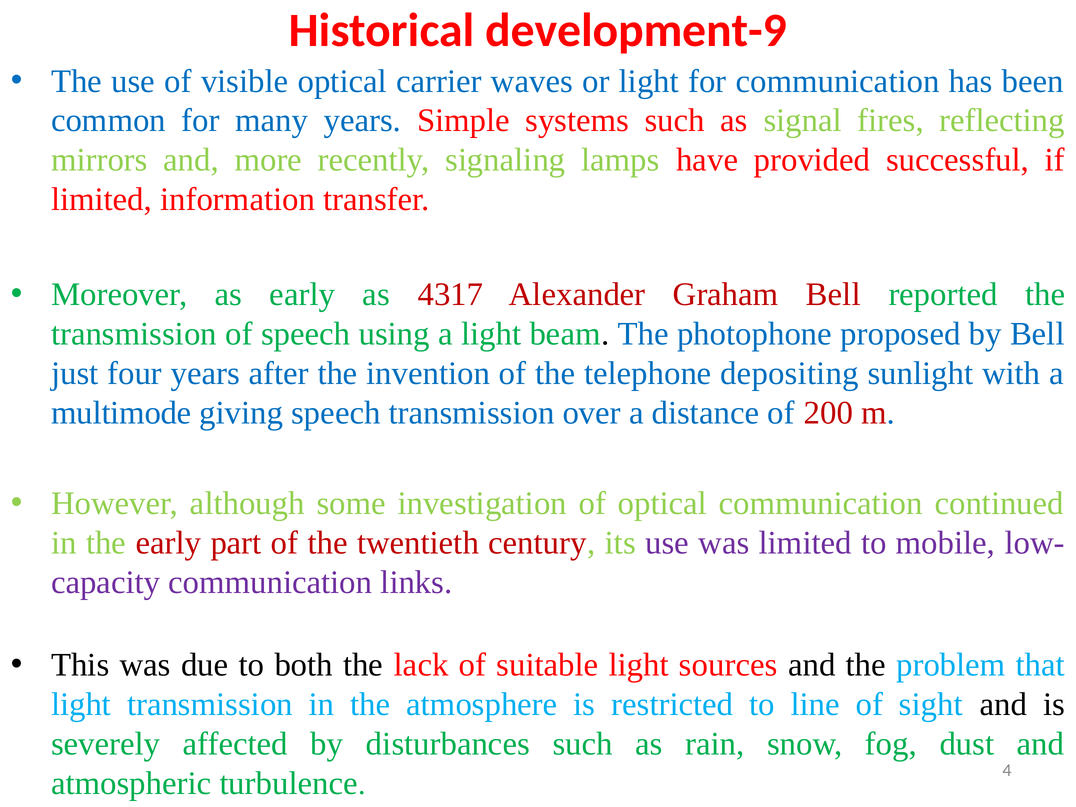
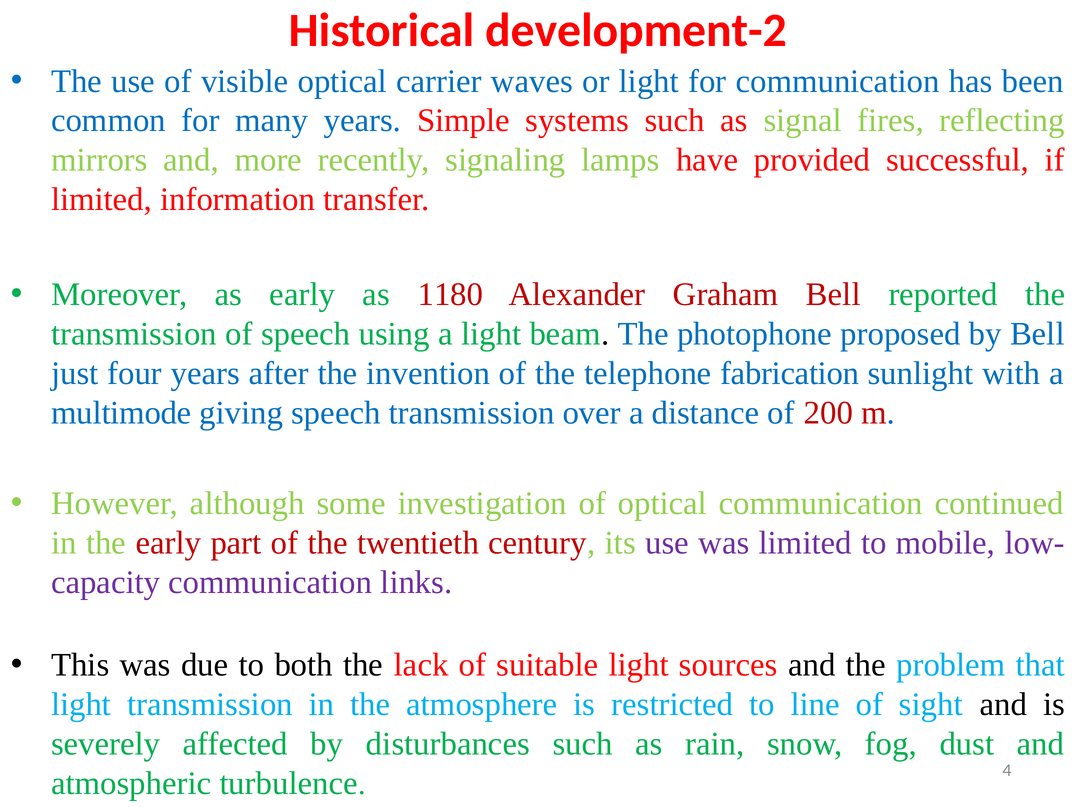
development-9: development-9 -> development-2 (636, 30)
4317: 4317 -> 1180 (450, 294)
depositing: depositing -> fabrication (790, 373)
